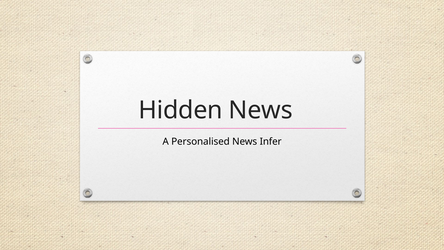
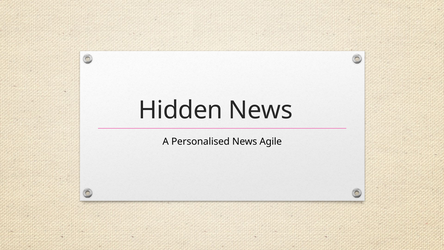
Infer: Infer -> Agile (271, 141)
